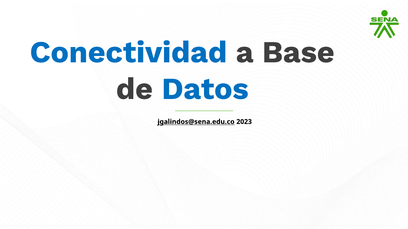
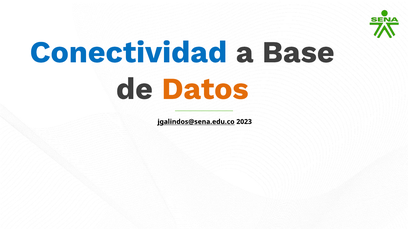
Datos colour: blue -> orange (205, 89)
